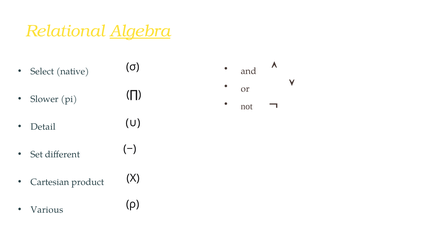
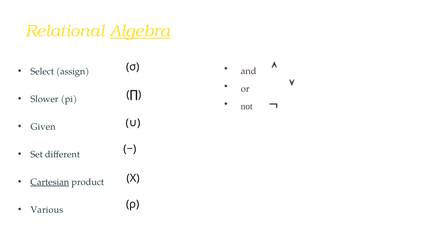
native: native -> assign (73, 71)
Detail: Detail -> Given (43, 127)
Cartesian underline: none -> present (50, 182)
